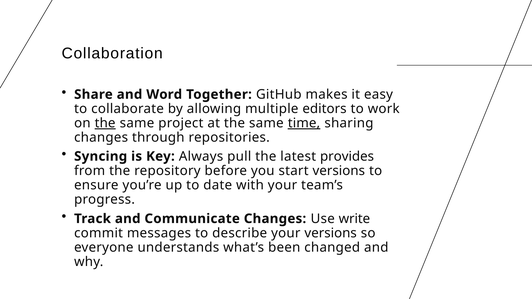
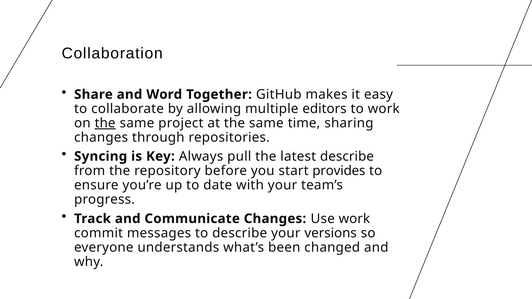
time underline: present -> none (304, 123)
latest provides: provides -> describe (347, 156)
start versions: versions -> provides (339, 171)
Use write: write -> work (354, 219)
